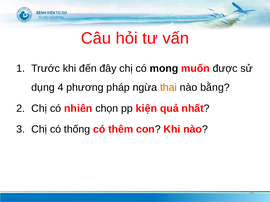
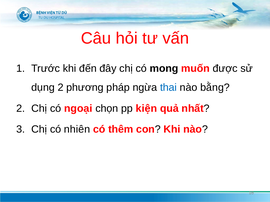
dụng 4: 4 -> 2 (61, 88)
thai colour: orange -> blue (168, 88)
nhiên: nhiên -> ngoại (78, 109)
thống: thống -> nhiên (77, 130)
